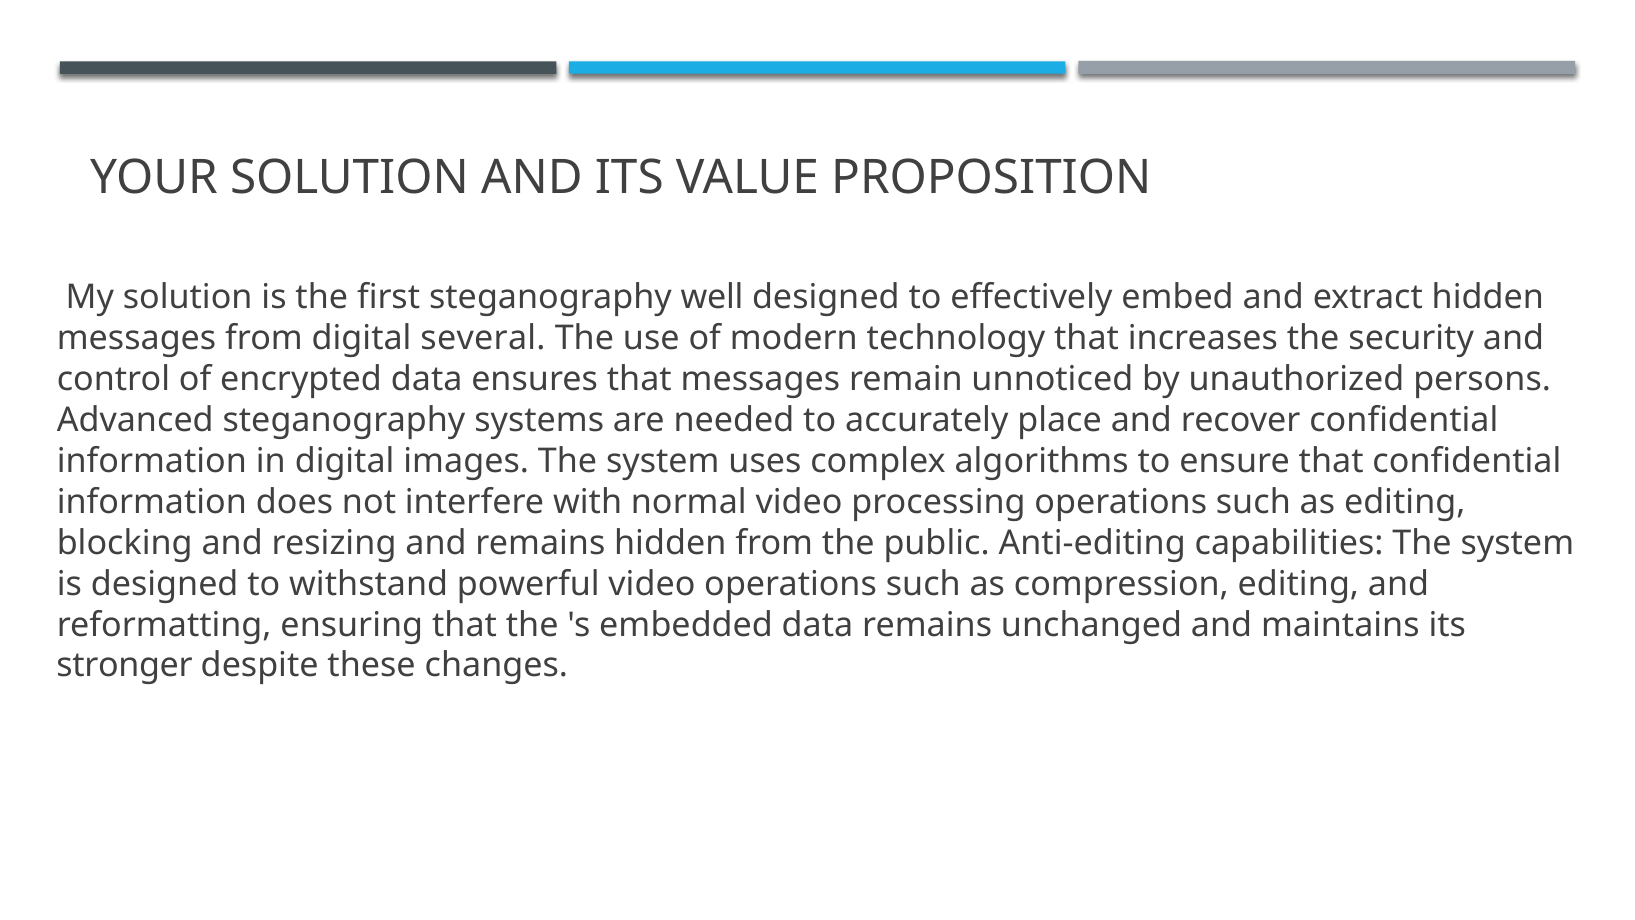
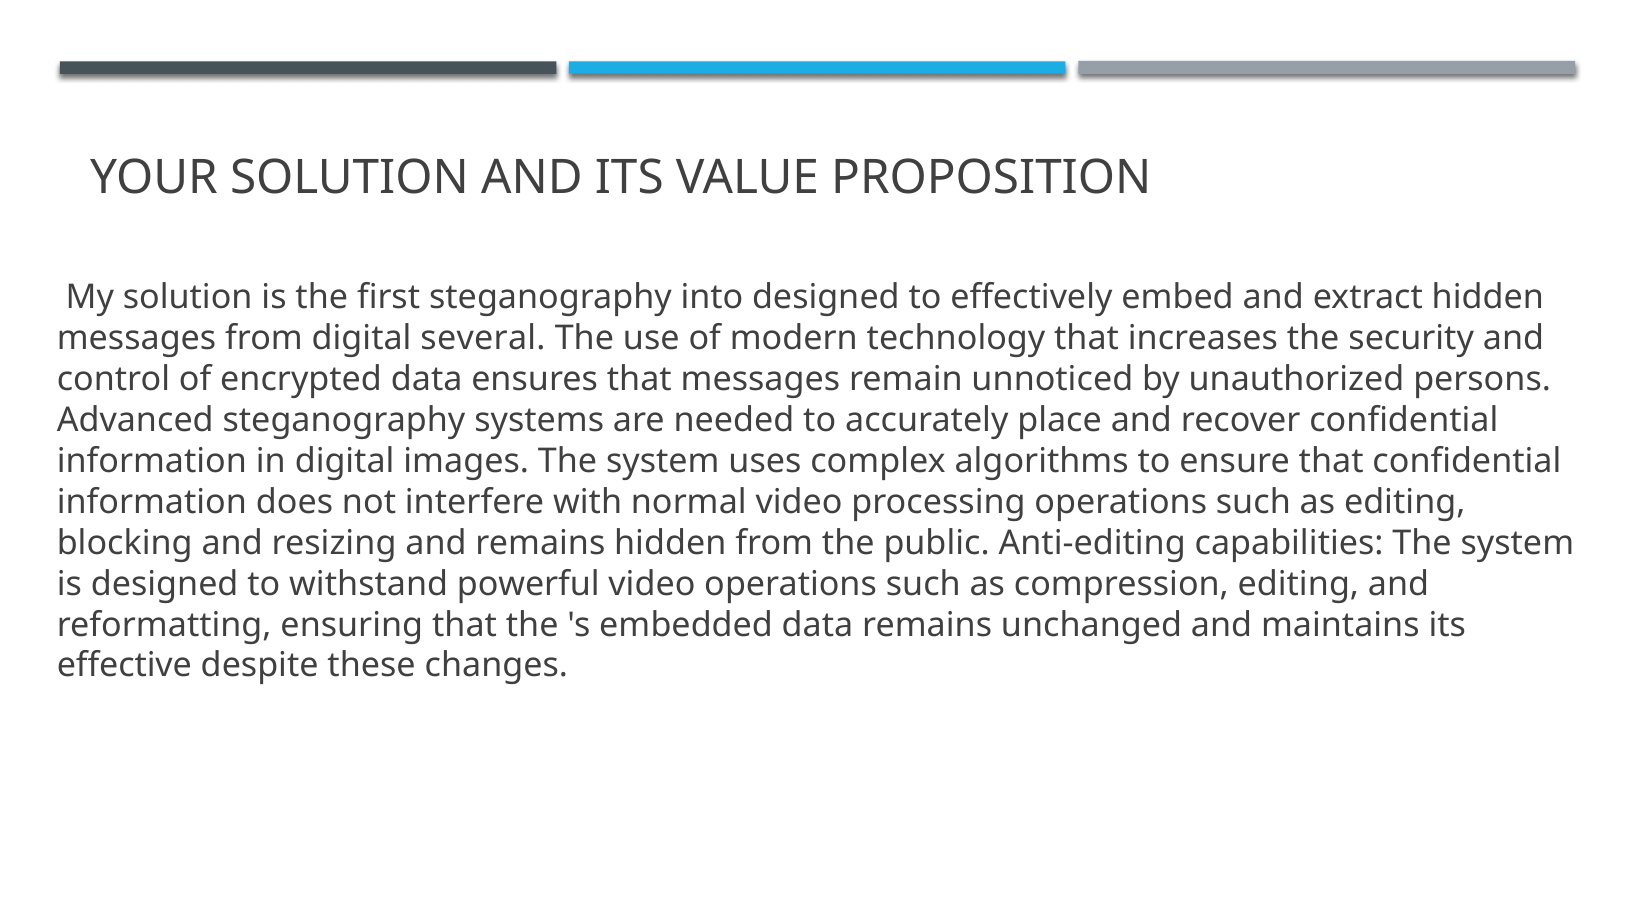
well: well -> into (712, 297)
stronger: stronger -> effective (124, 665)
